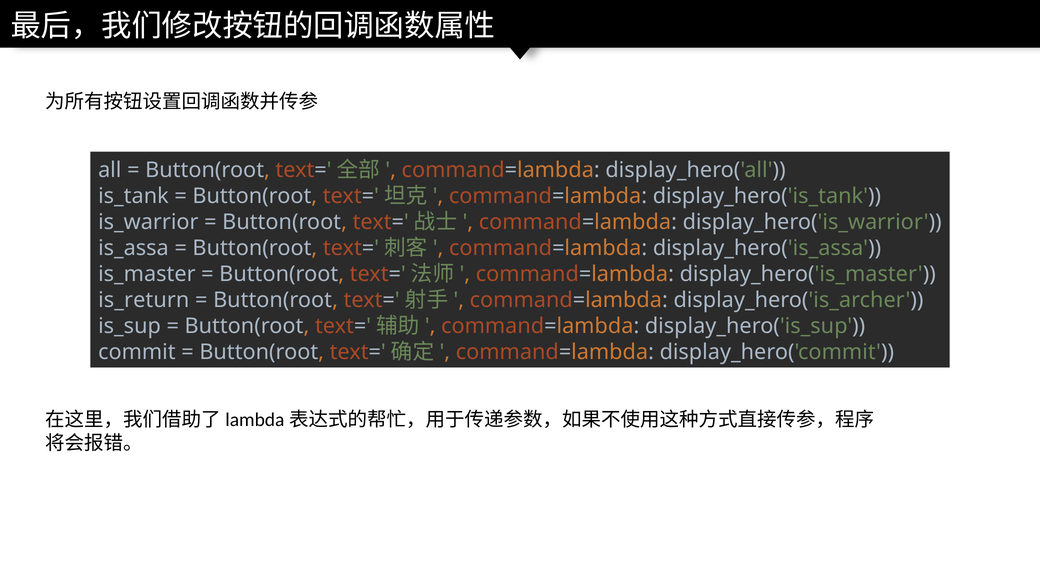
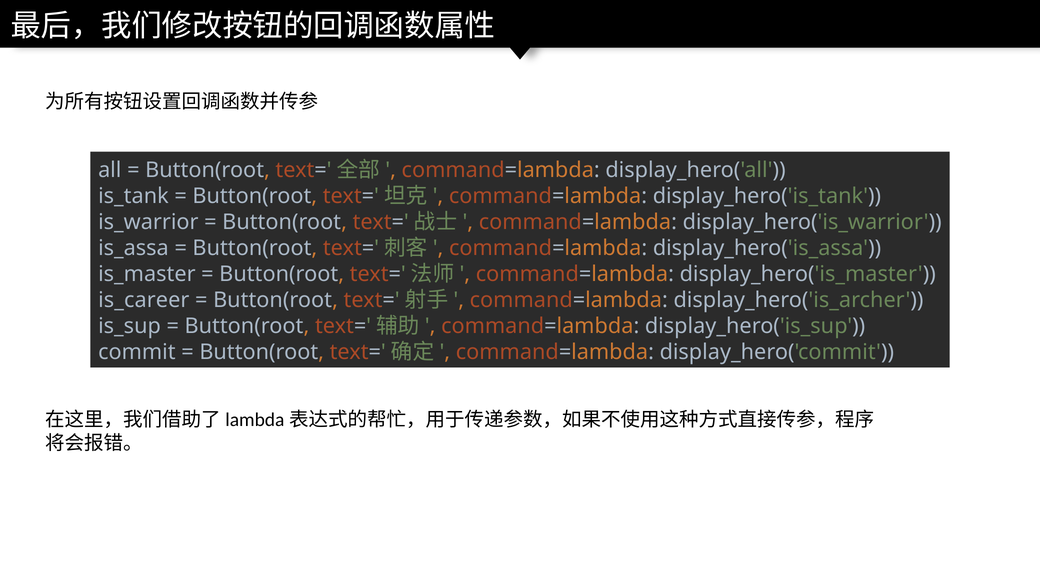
is_return: is_return -> is_career (144, 300)
